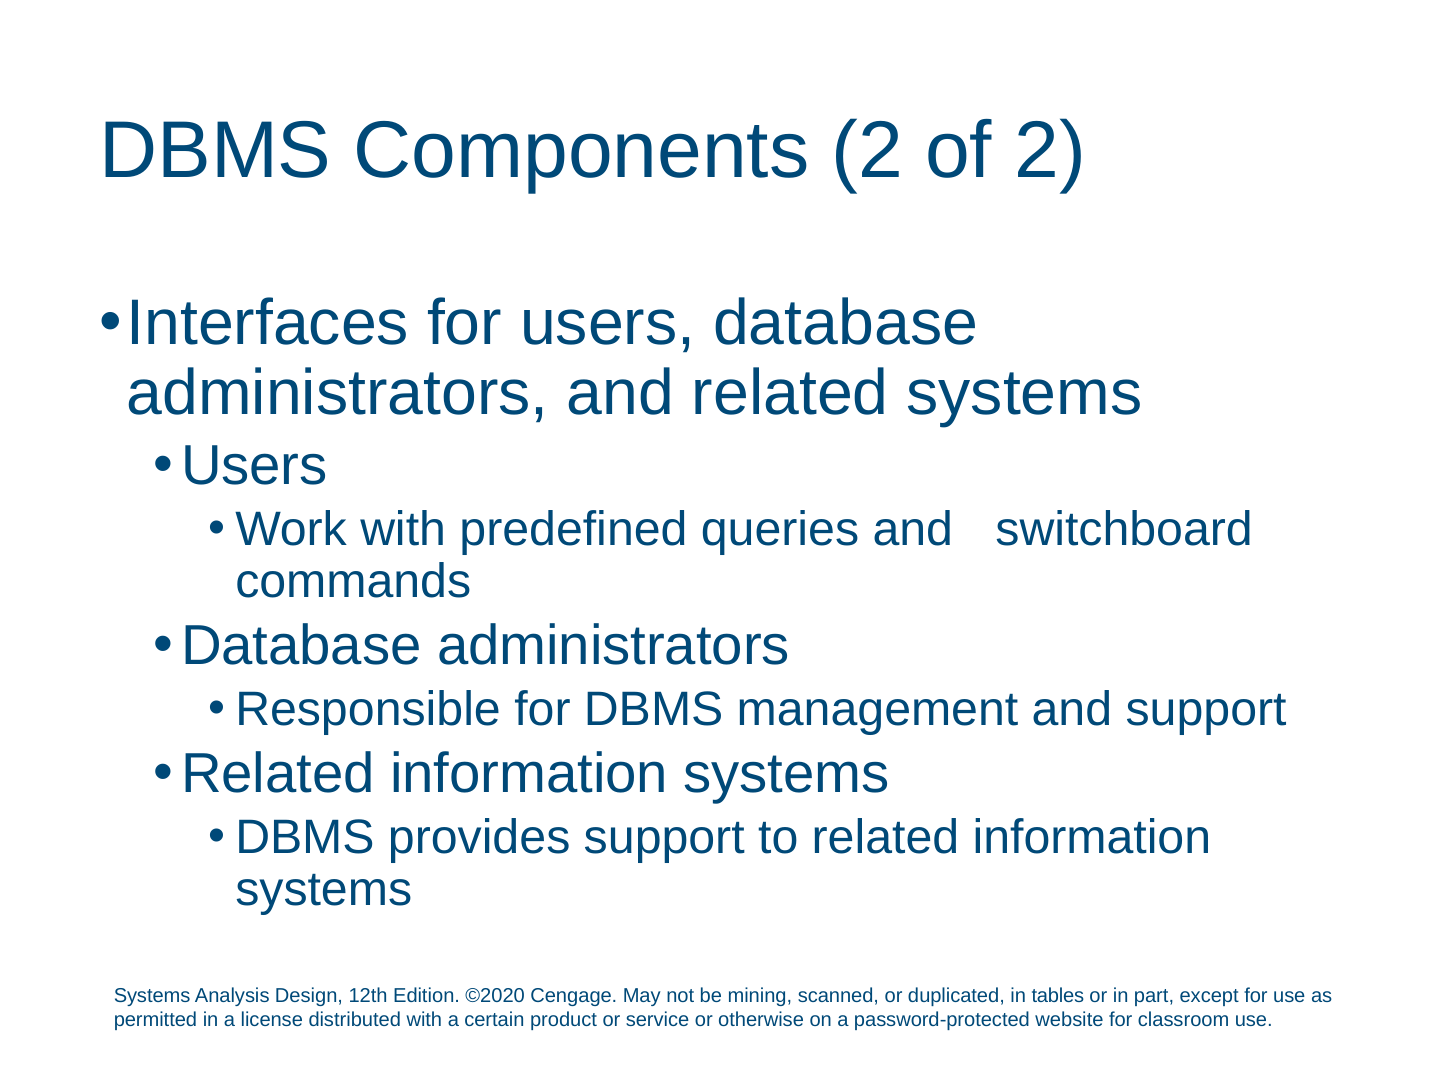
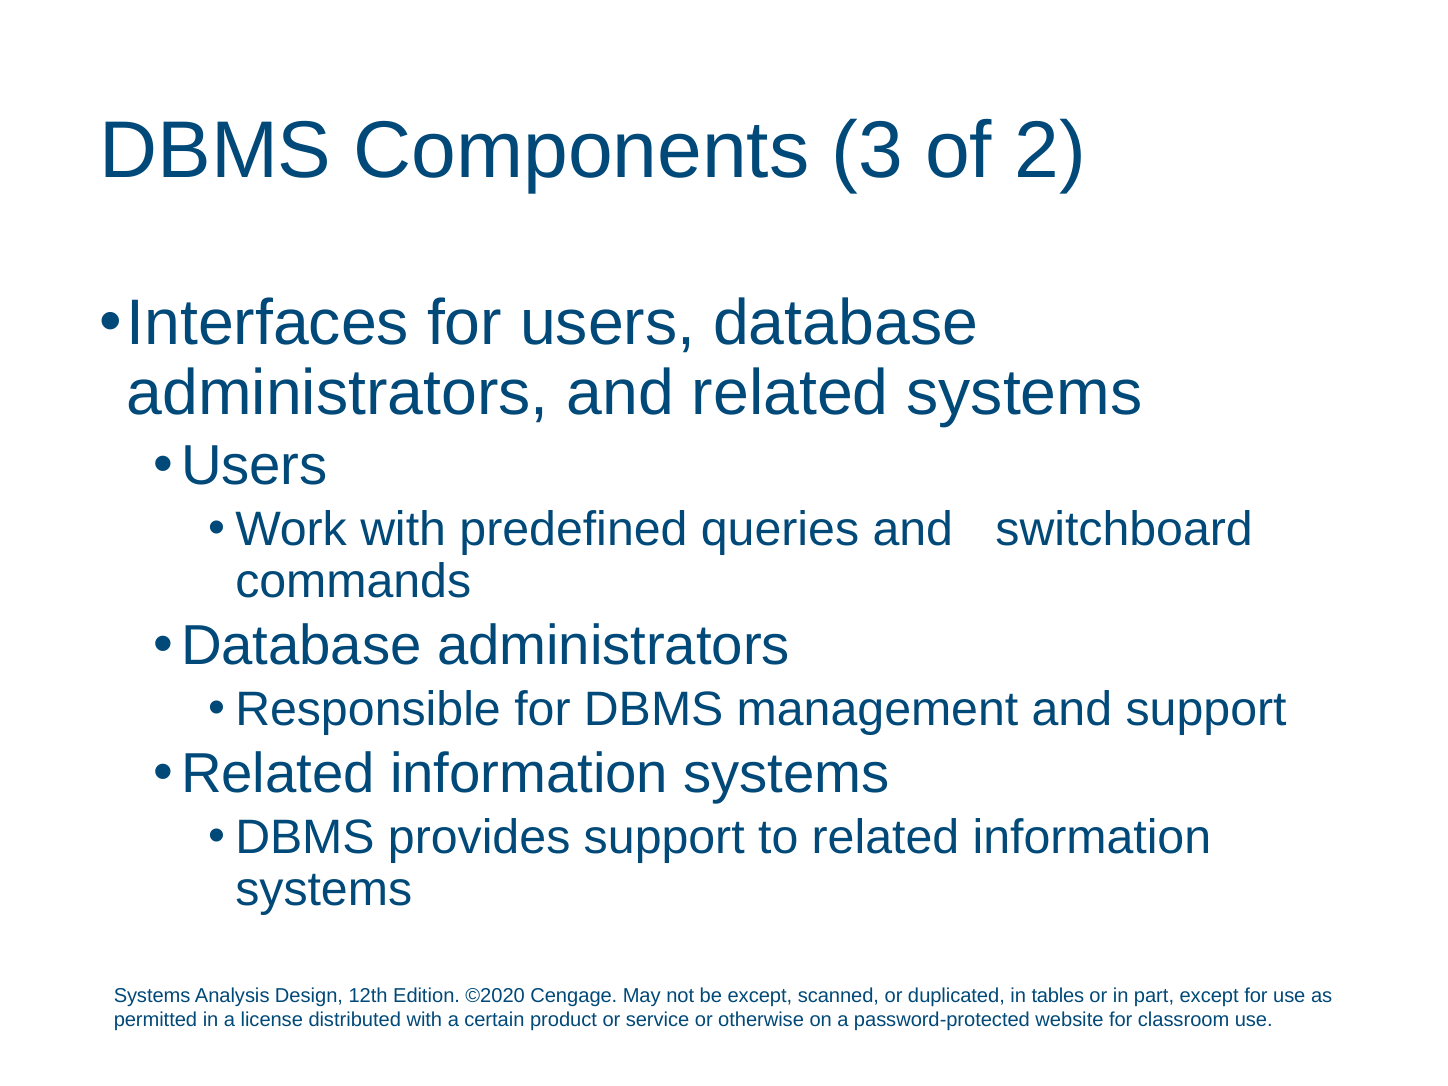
Components 2: 2 -> 3 (867, 151)
be mining: mining -> except (760, 996)
